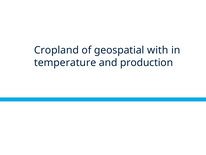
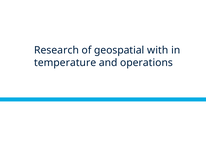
Cropland: Cropland -> Research (56, 50)
production: production -> operations (146, 62)
